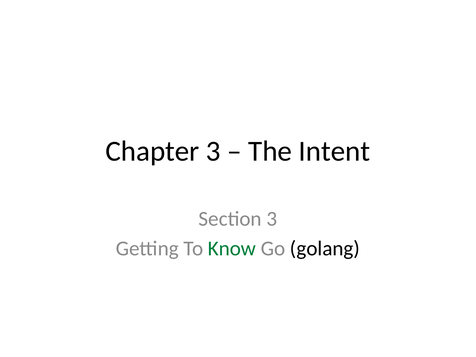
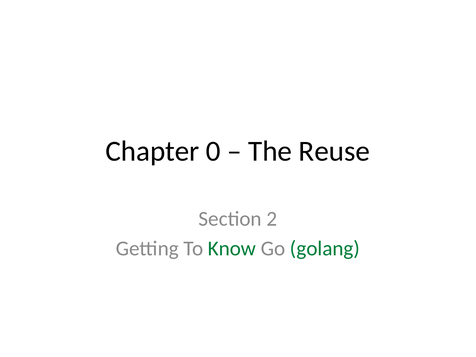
Chapter 3: 3 -> 0 (213, 151)
Intent: Intent -> Reuse (334, 151)
Section 3: 3 -> 2 (272, 219)
golang colour: black -> green (325, 248)
